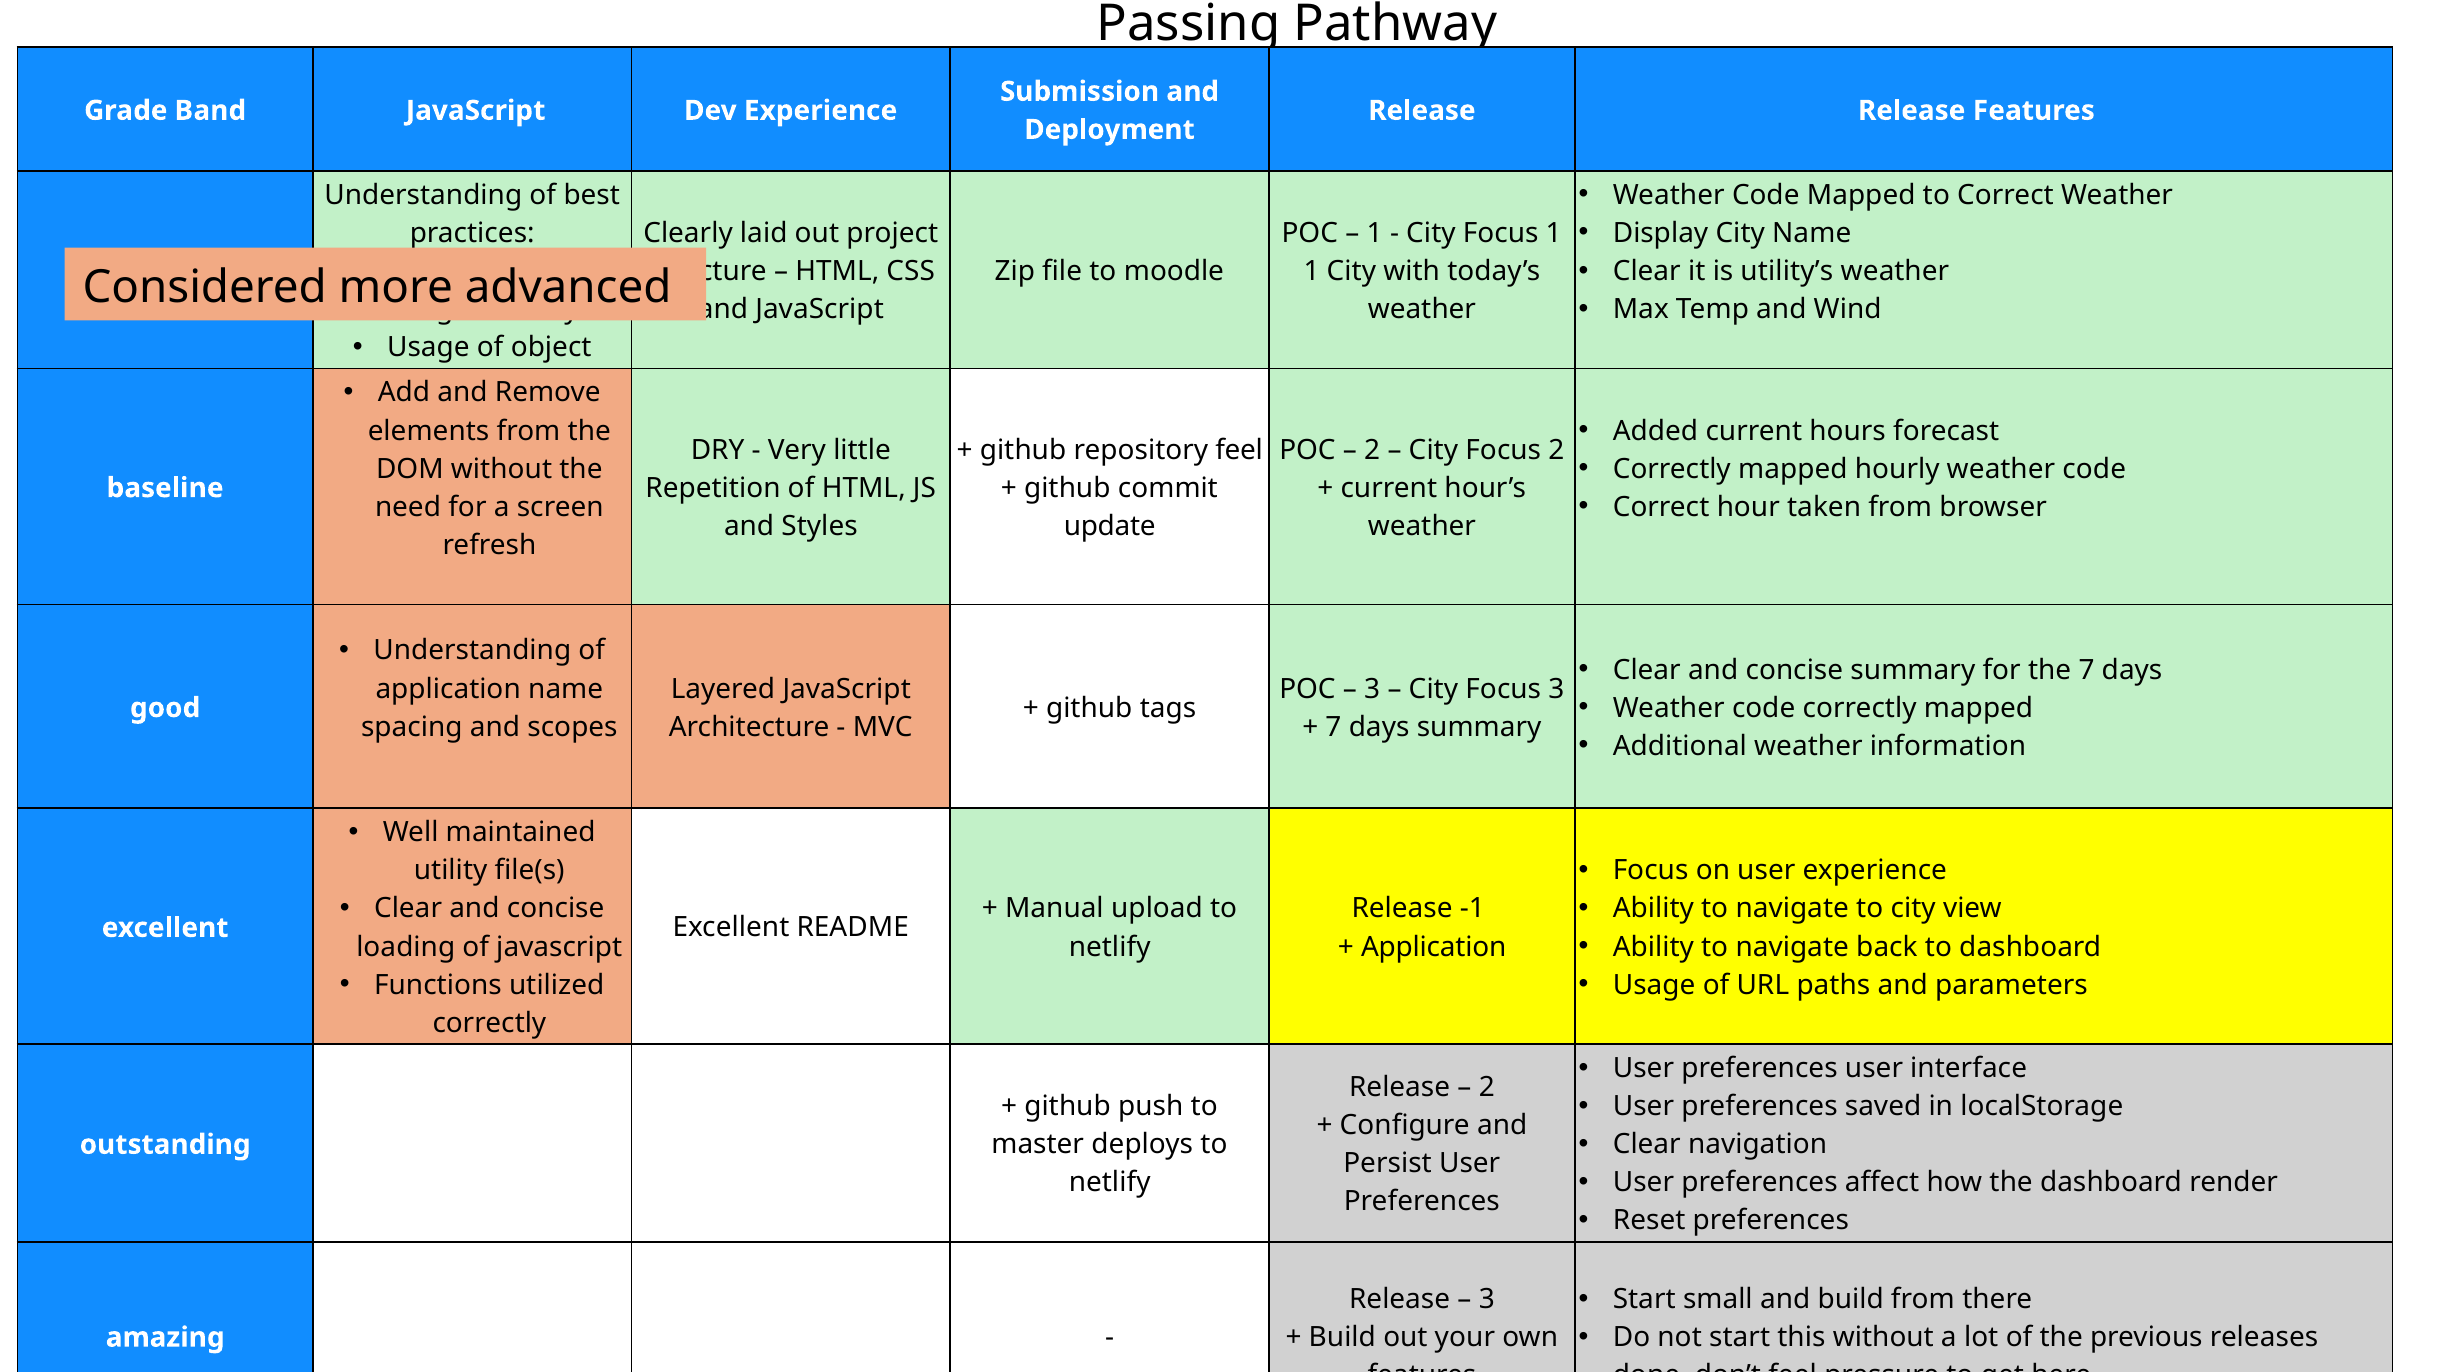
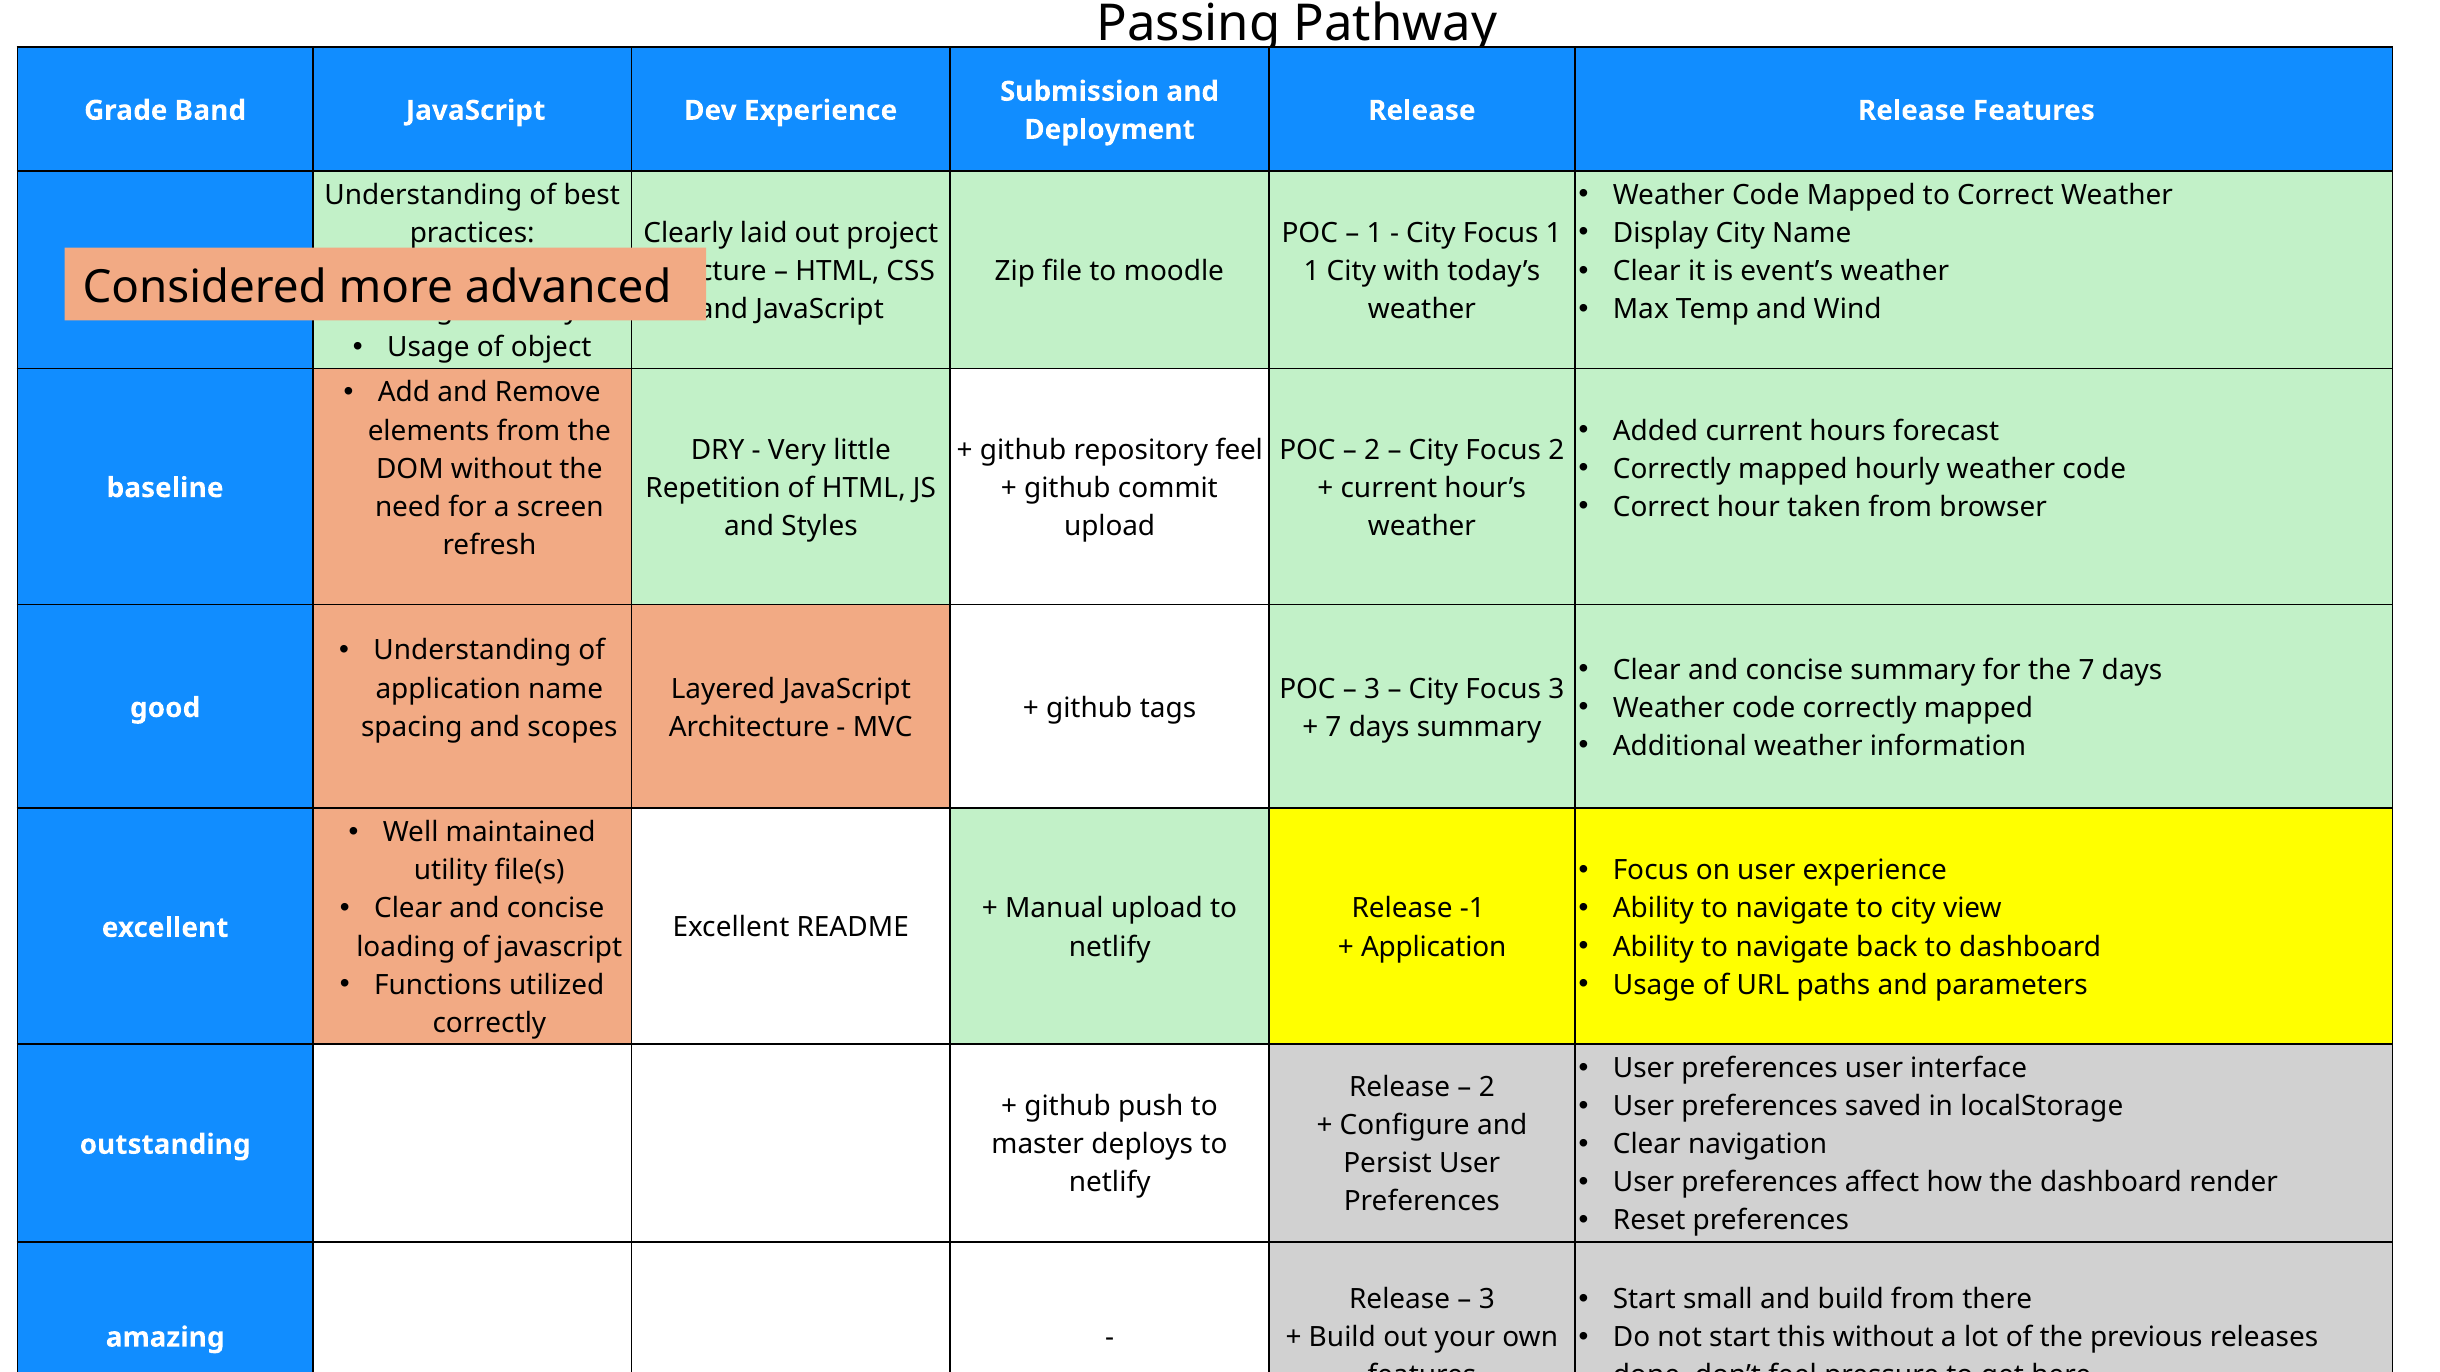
utility’s: utility’s -> event’s (1787, 271)
update: update -> upload (1110, 526)
